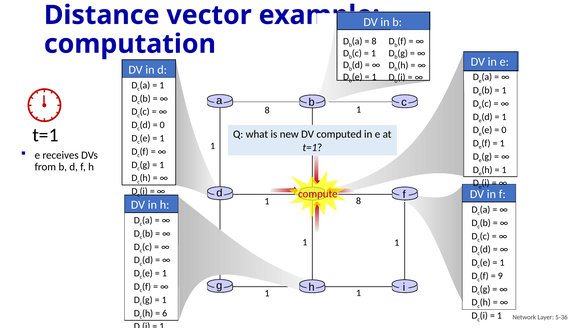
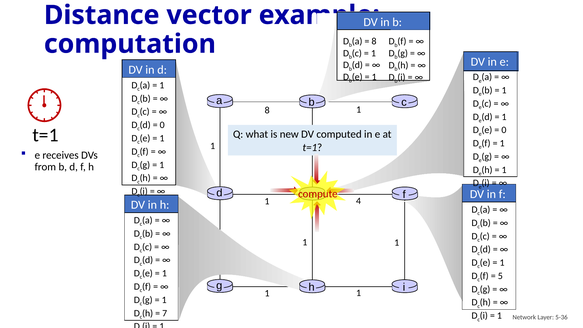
8: 8 -> 4 (359, 201)
9: 9 -> 5 (500, 276)
6: 6 -> 7 (165, 313)
